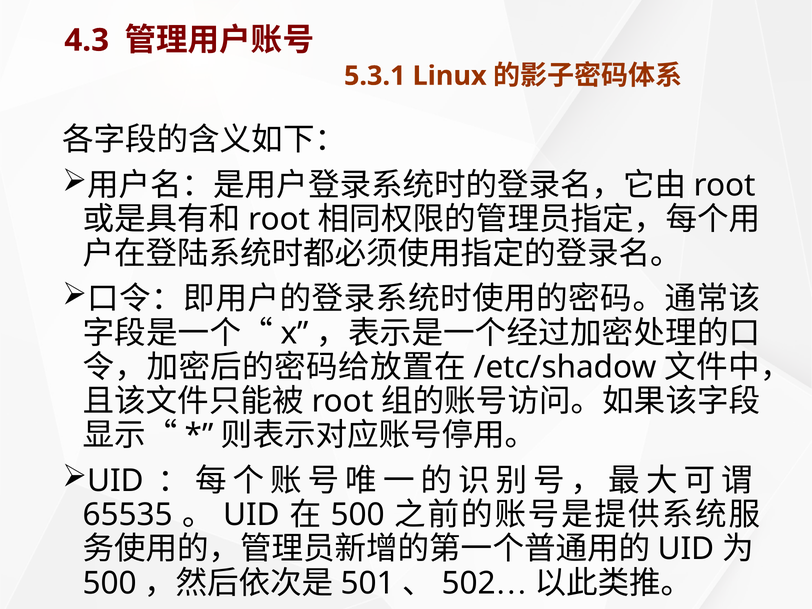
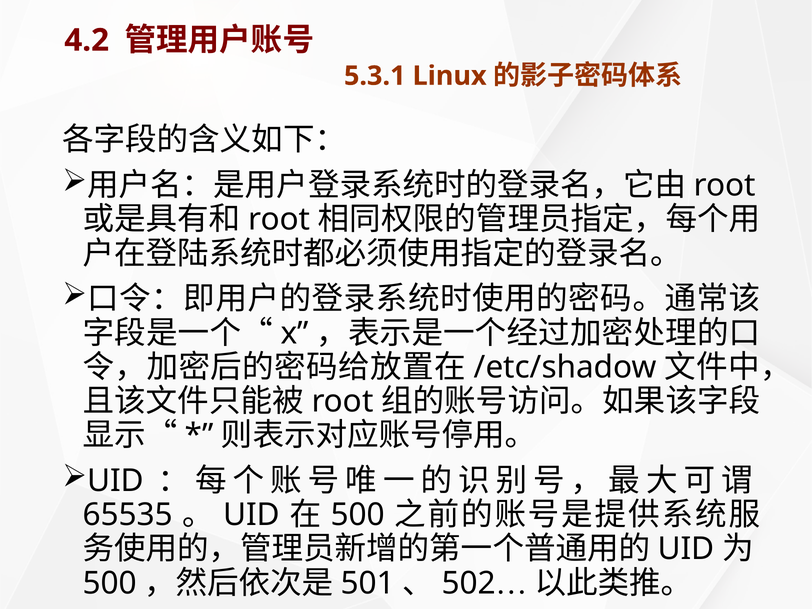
4.3: 4.3 -> 4.2 (87, 40)
